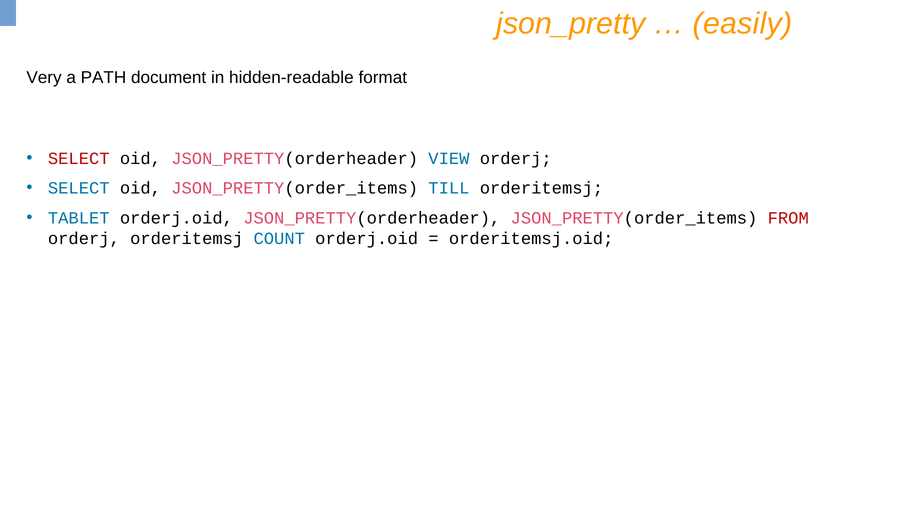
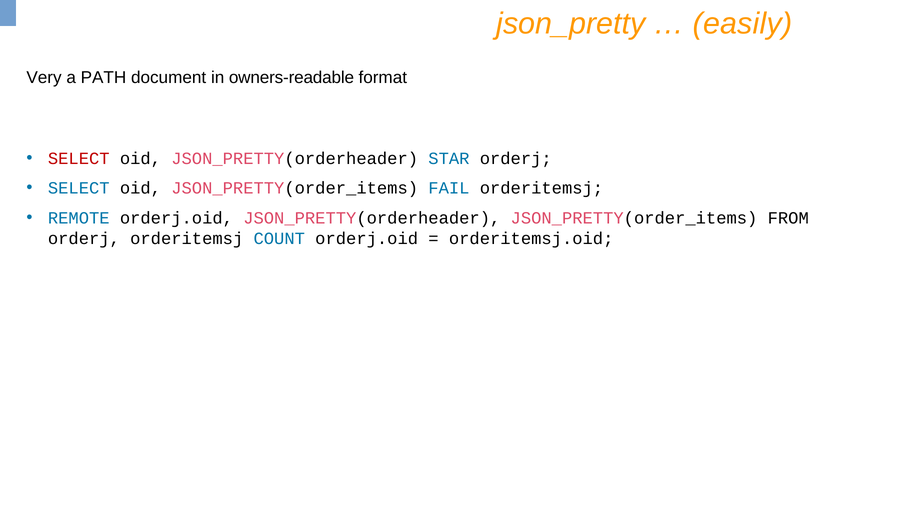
hidden-readable: hidden-readable -> owners-readable (291, 78)
VIEW: VIEW -> STAR (449, 159)
TILL: TILL -> FAIL (449, 188)
TABLET: TABLET -> REMOTE (79, 218)
FROM colour: red -> black (788, 218)
